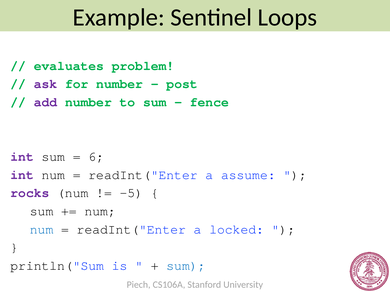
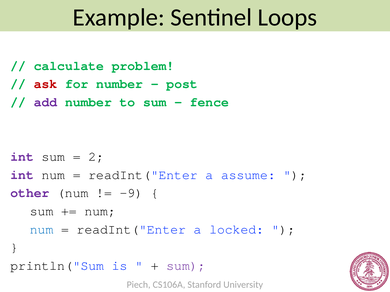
evaluates: evaluates -> calculate (69, 66)
ask colour: purple -> red (46, 84)
6: 6 -> 2 (96, 157)
rocks: rocks -> other (30, 193)
-5: -5 -> -9 (131, 193)
sum colour: blue -> purple (186, 266)
